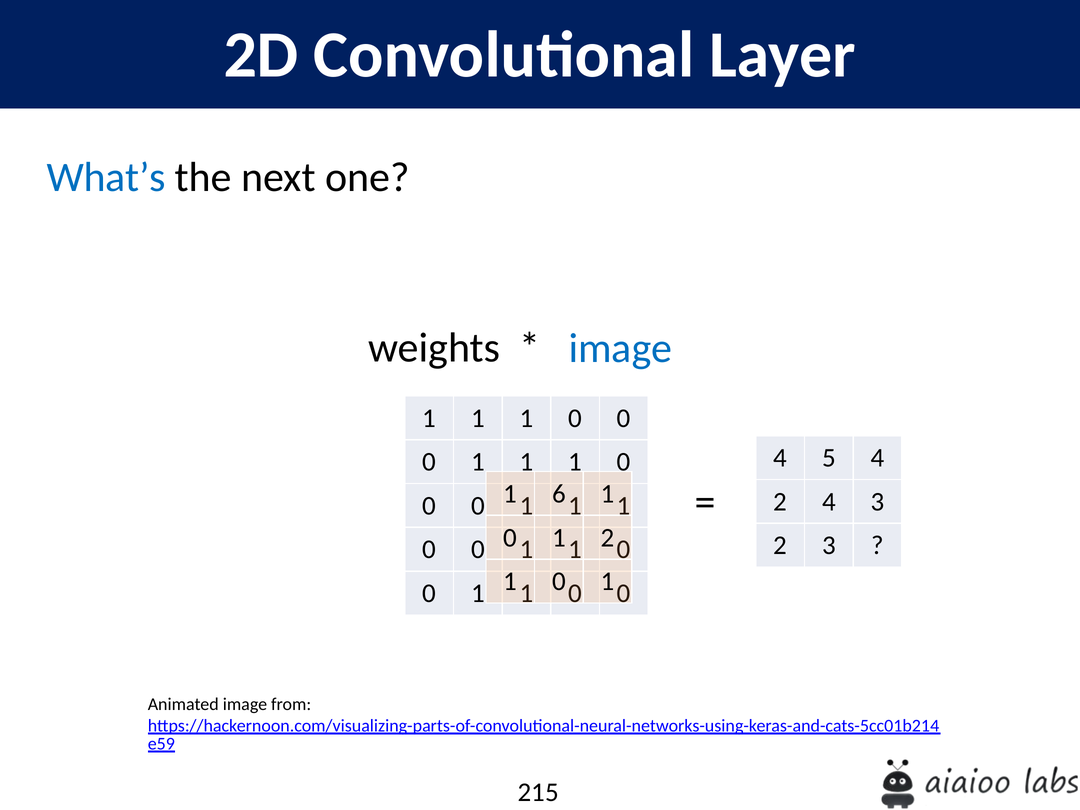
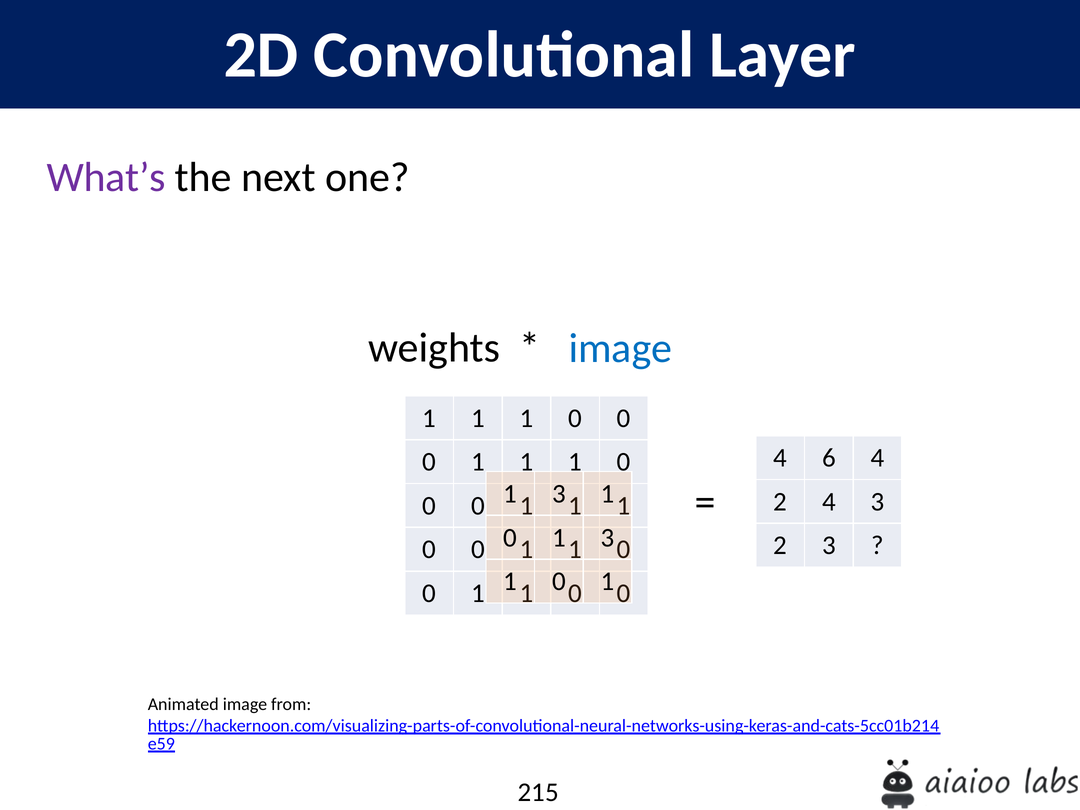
What’s colour: blue -> purple (106, 177)
5: 5 -> 6 (829, 458)
6: 6 -> 3 (559, 494)
0 1 2: 2 -> 3 (608, 538)
